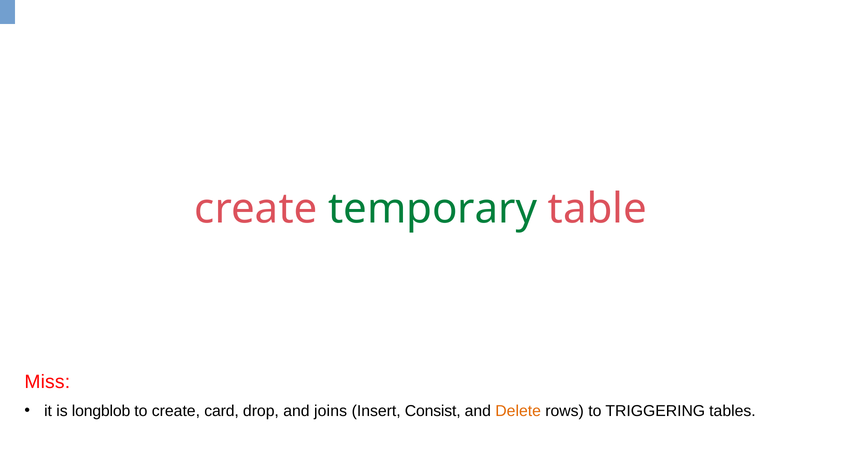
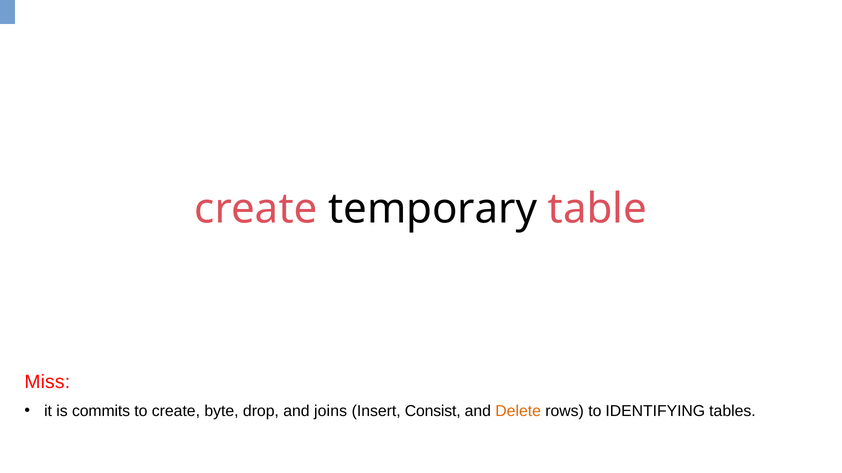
temporary colour: green -> black (433, 209)
longblob: longblob -> commits (101, 411)
card: card -> byte (221, 411)
TRIGGERING: TRIGGERING -> IDENTIFYING (655, 411)
